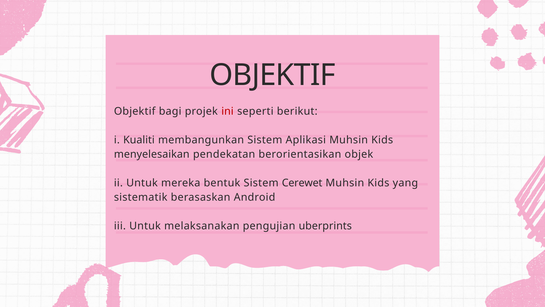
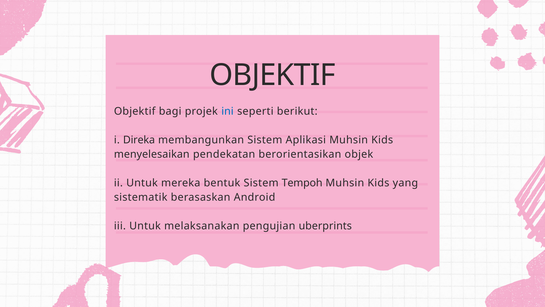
ini colour: red -> blue (227, 111)
Kualiti: Kualiti -> Direka (139, 140)
Cerewet: Cerewet -> Tempoh (302, 183)
